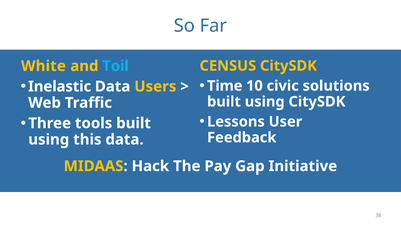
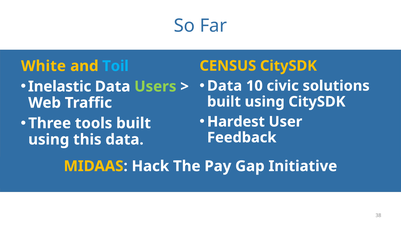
Time: Time -> Data (225, 86)
Users colour: yellow -> light green (155, 86)
Lessons: Lessons -> Hardest (236, 121)
